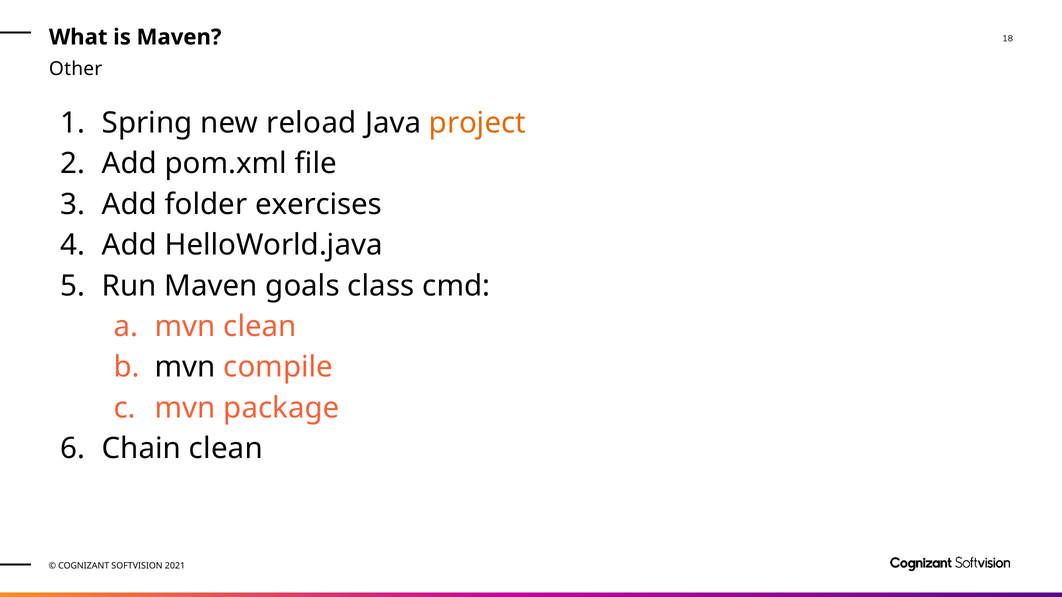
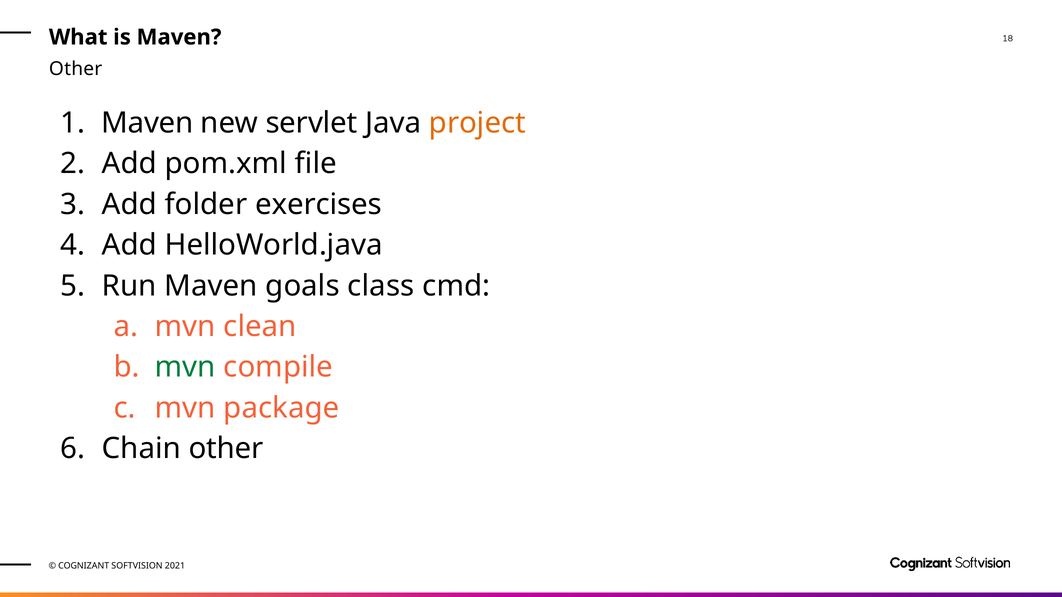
Spring: Spring -> Maven (147, 123)
reload: reload -> servlet (312, 123)
mvn colour: black -> green (185, 367)
Chain clean: clean -> other (226, 449)
